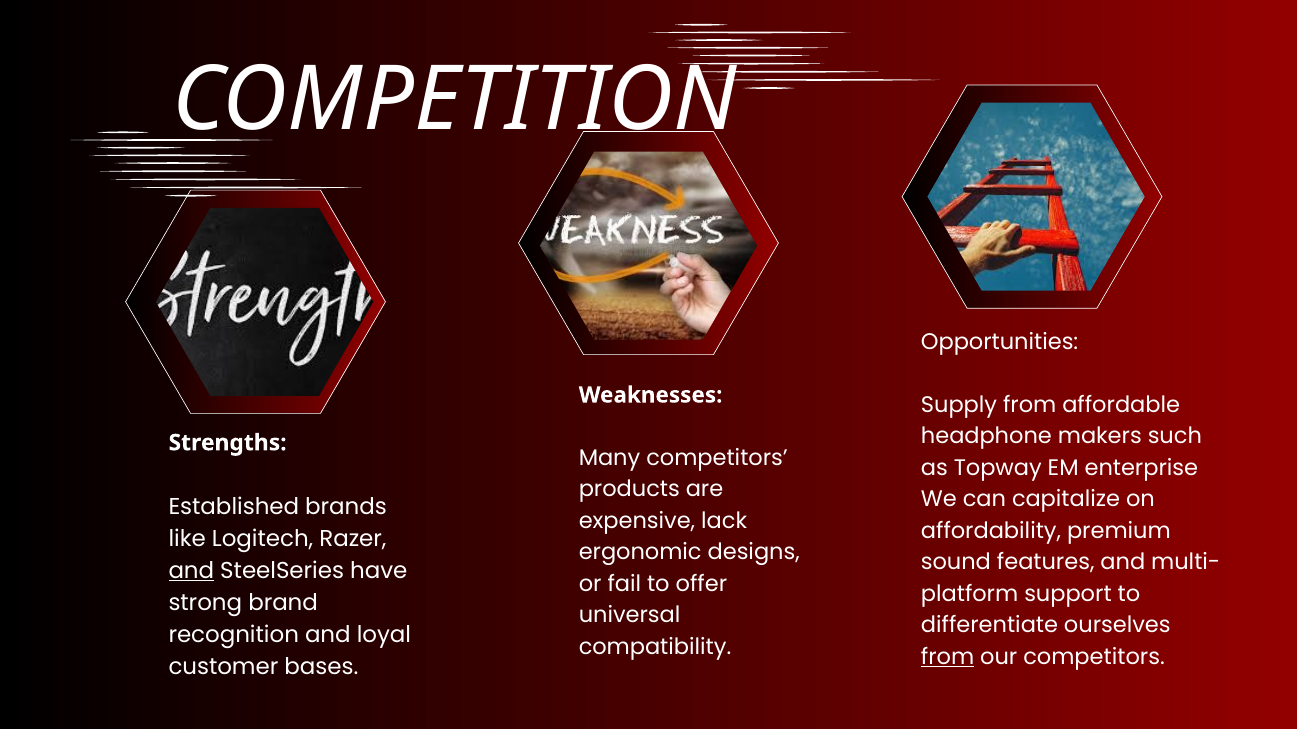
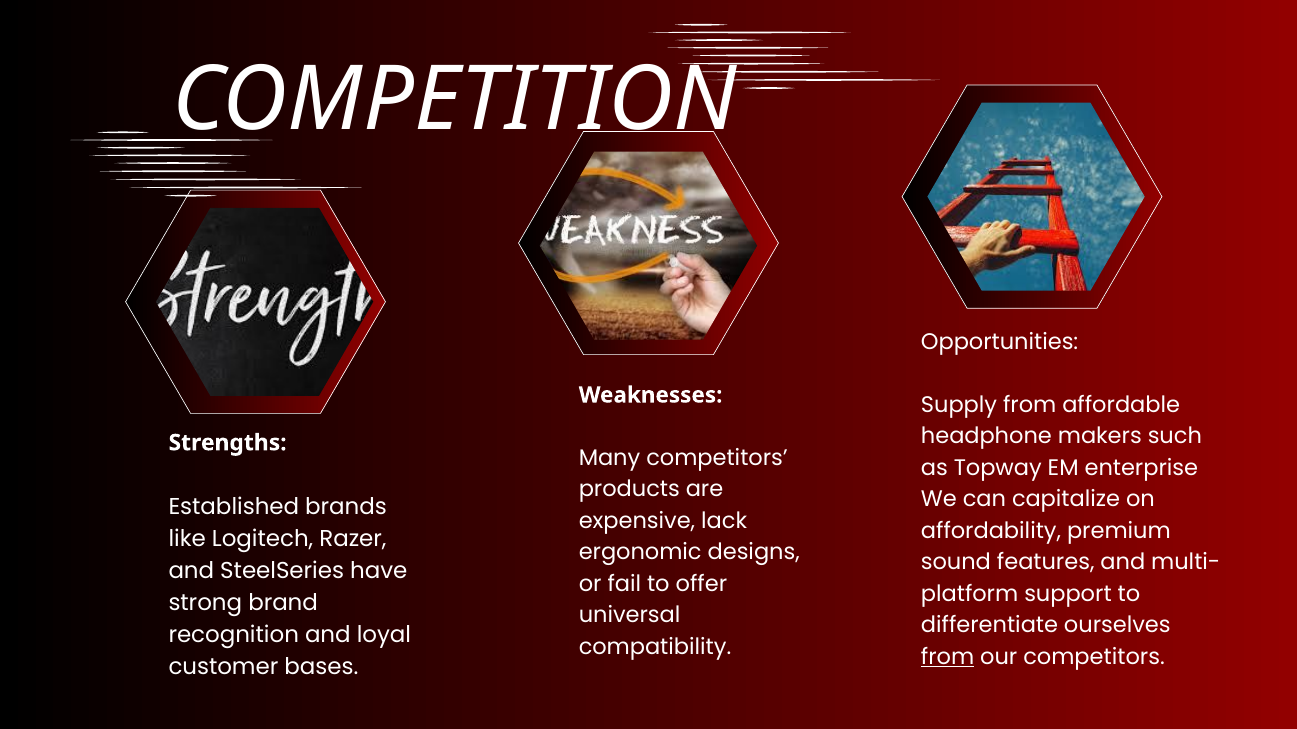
and underline: present -> none (191, 571)
